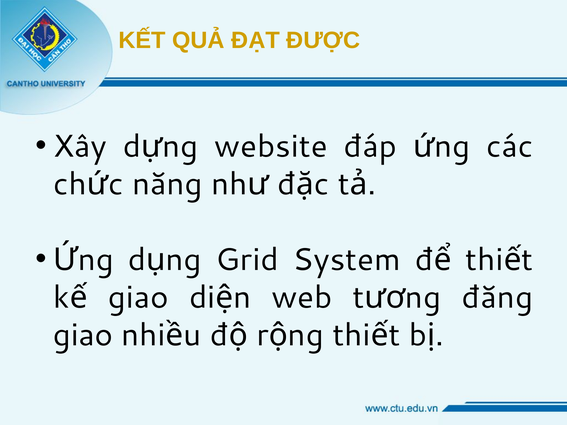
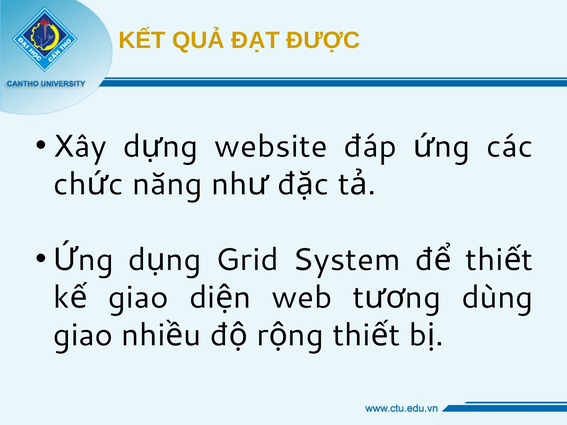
đăng: đăng -> dùng (497, 298)
